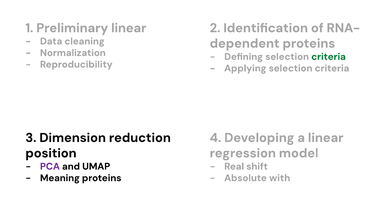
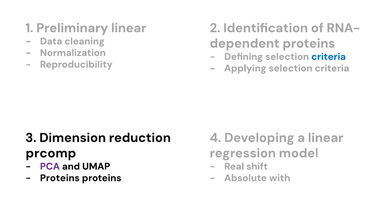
criteria colour: green -> blue (329, 57)
position: position -> prcomp (51, 153)
Meaning: Meaning -> Proteins (60, 178)
